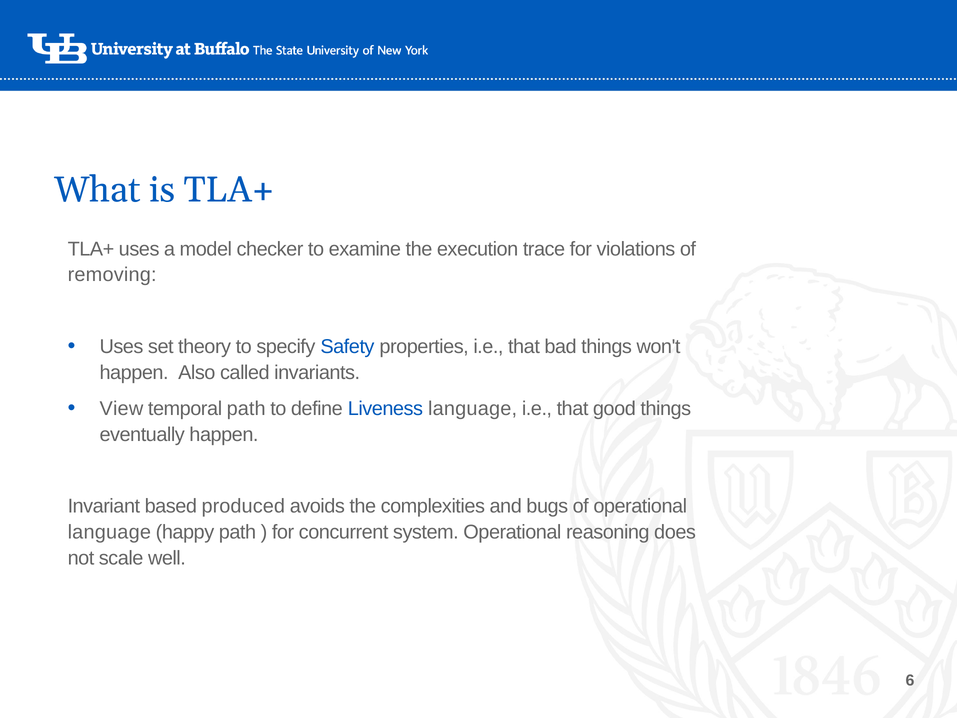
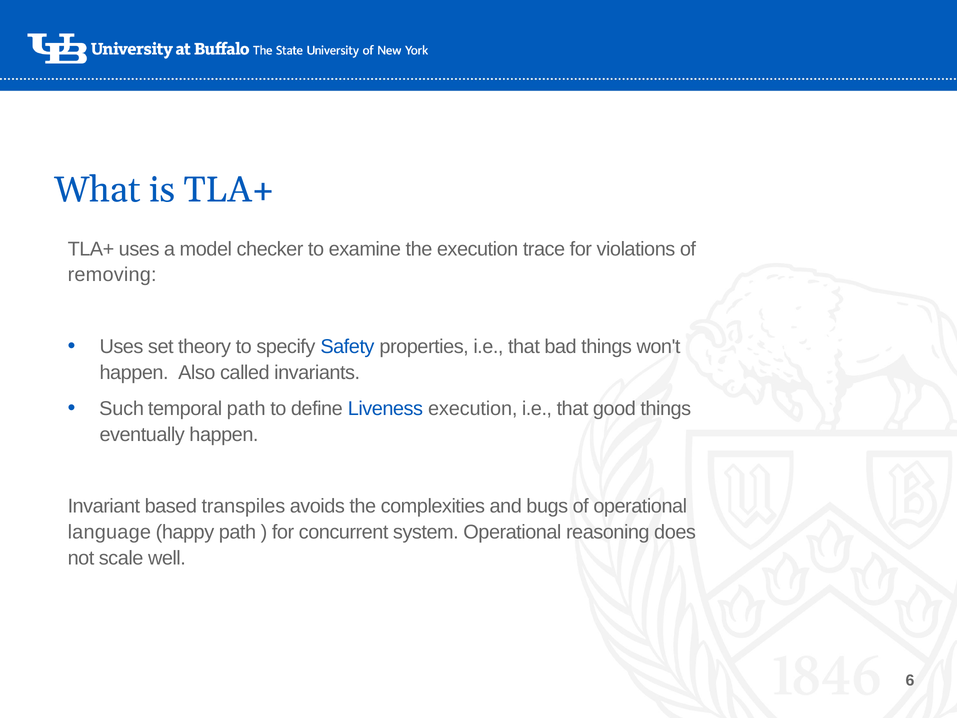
View: View -> Such (122, 408)
Liveness language: language -> execution (473, 408)
produced: produced -> transpiles (243, 506)
